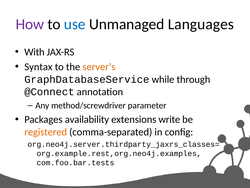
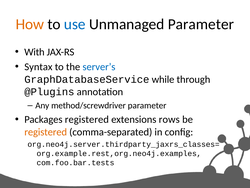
How colour: purple -> orange (30, 24)
Unmanaged Languages: Languages -> Parameter (201, 24)
server’s colour: orange -> blue (99, 67)
@Connect: @Connect -> @Plugins (49, 92)
Packages availability: availability -> registered (87, 119)
write: write -> rows (169, 119)
